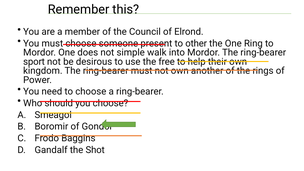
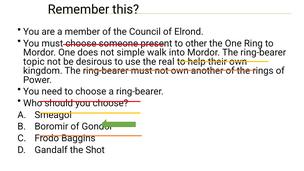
sport: sport -> topic (34, 62)
free: free -> real (167, 62)
